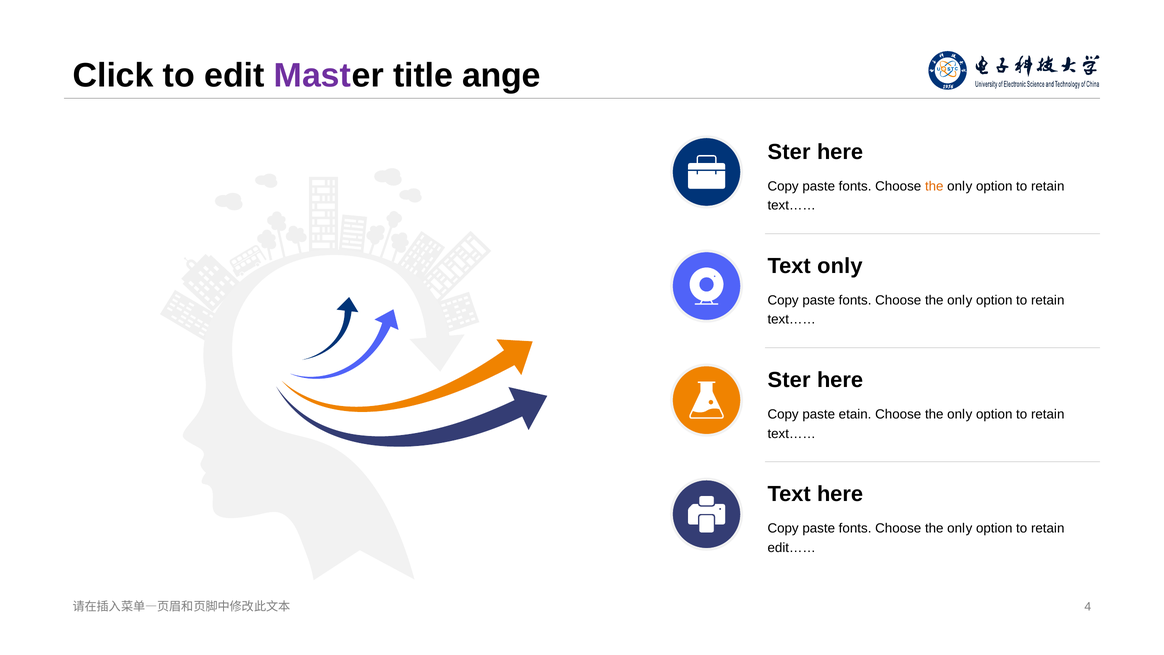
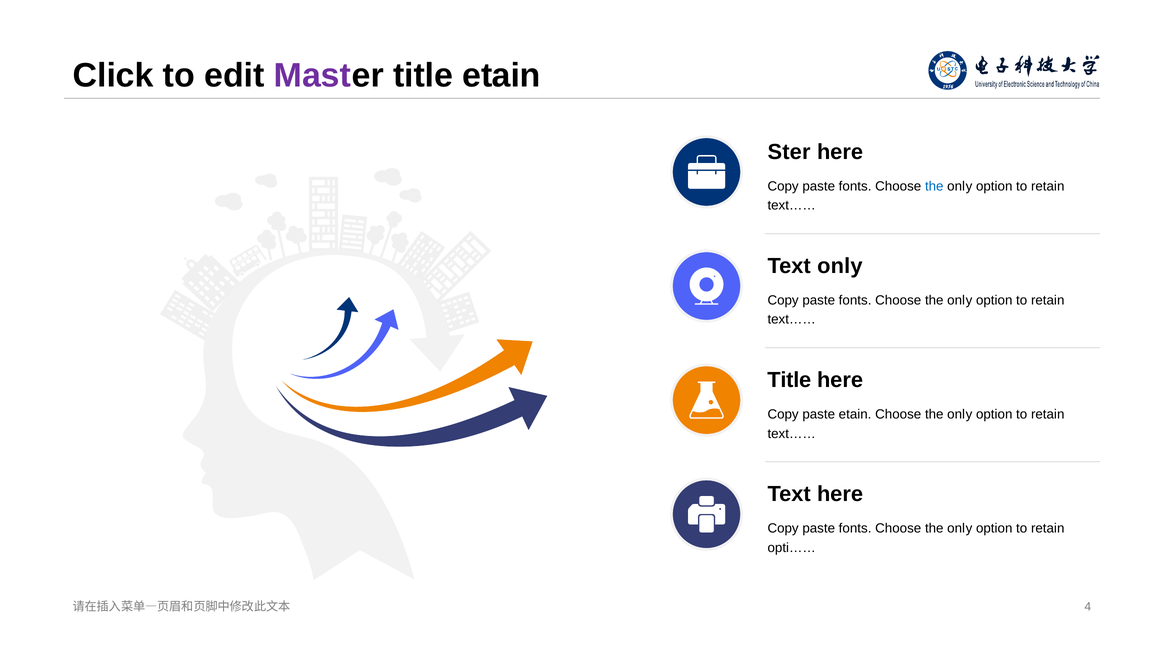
title ange: ange -> etain (501, 75)
the colour: orange -> blue (934, 186)
Ster: Ster -> Title (789, 380)
edit……: edit…… -> opti…… (792, 548)
